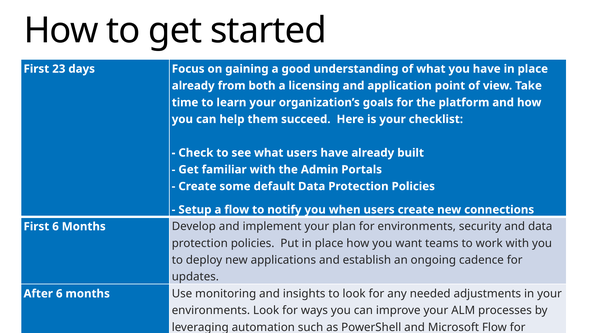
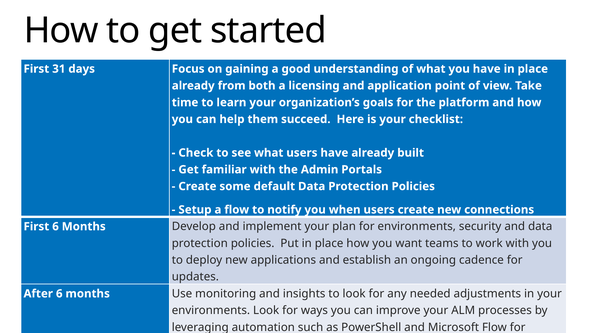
23: 23 -> 31 (59, 69)
